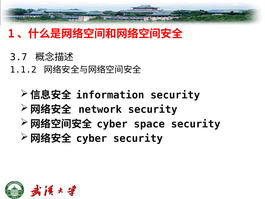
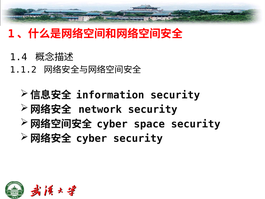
3.7: 3.7 -> 1.4 (19, 57)
